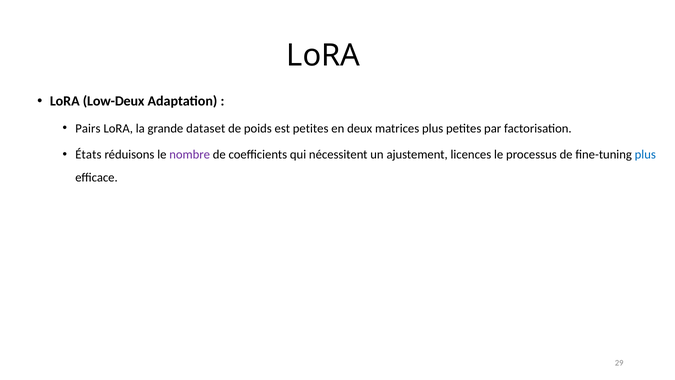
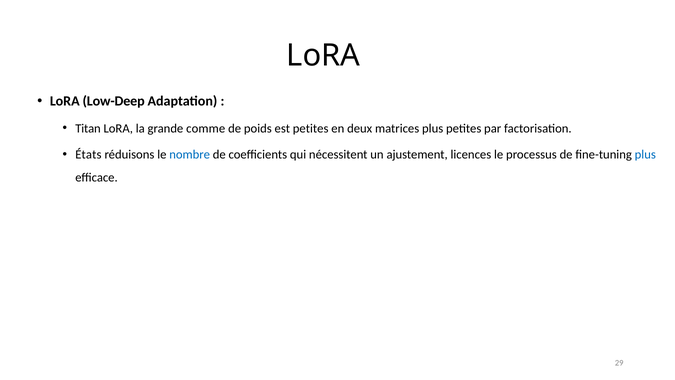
Low-Deux: Low-Deux -> Low-Deep (114, 101)
Pairs: Pairs -> Titan (88, 128)
dataset: dataset -> comme (206, 128)
nombre colour: purple -> blue (190, 155)
